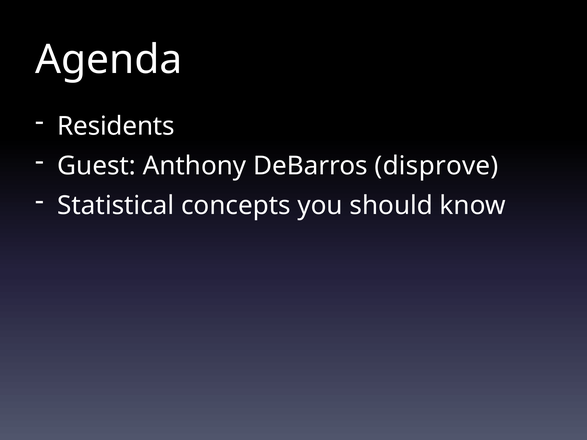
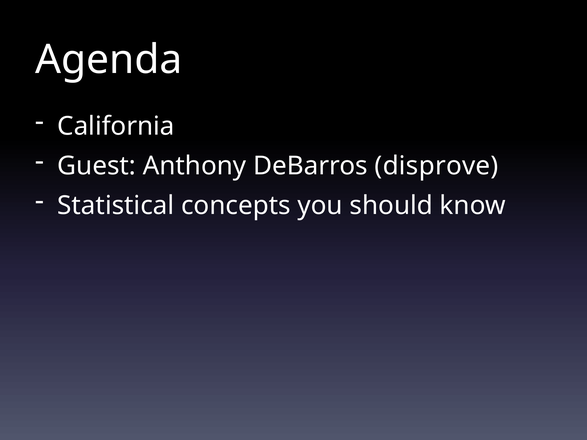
Residents: Residents -> California (116, 126)
